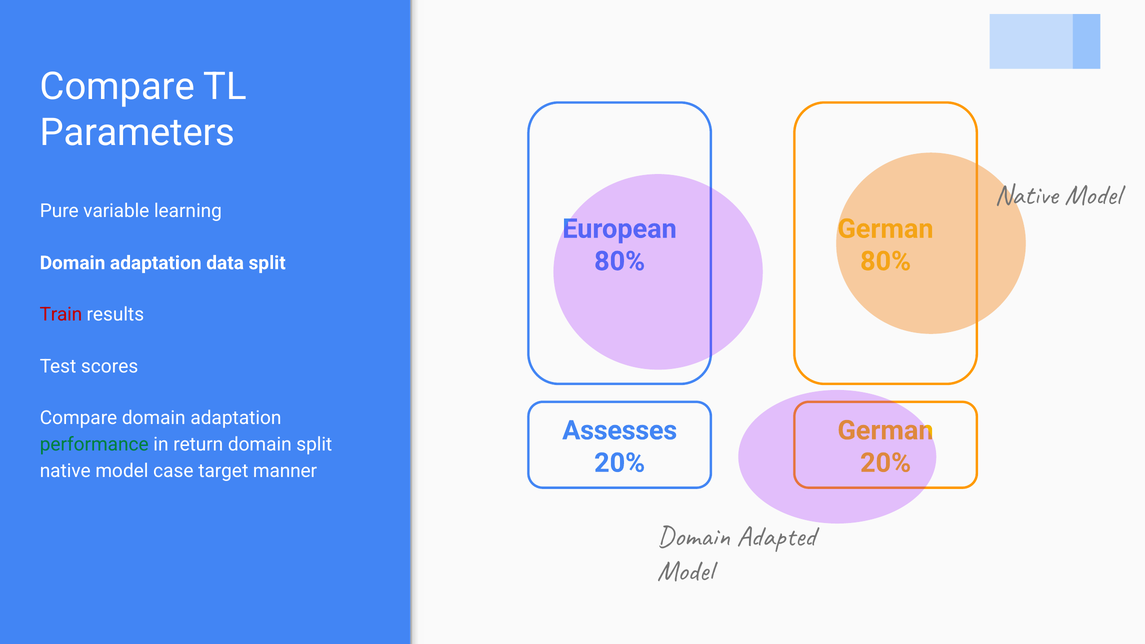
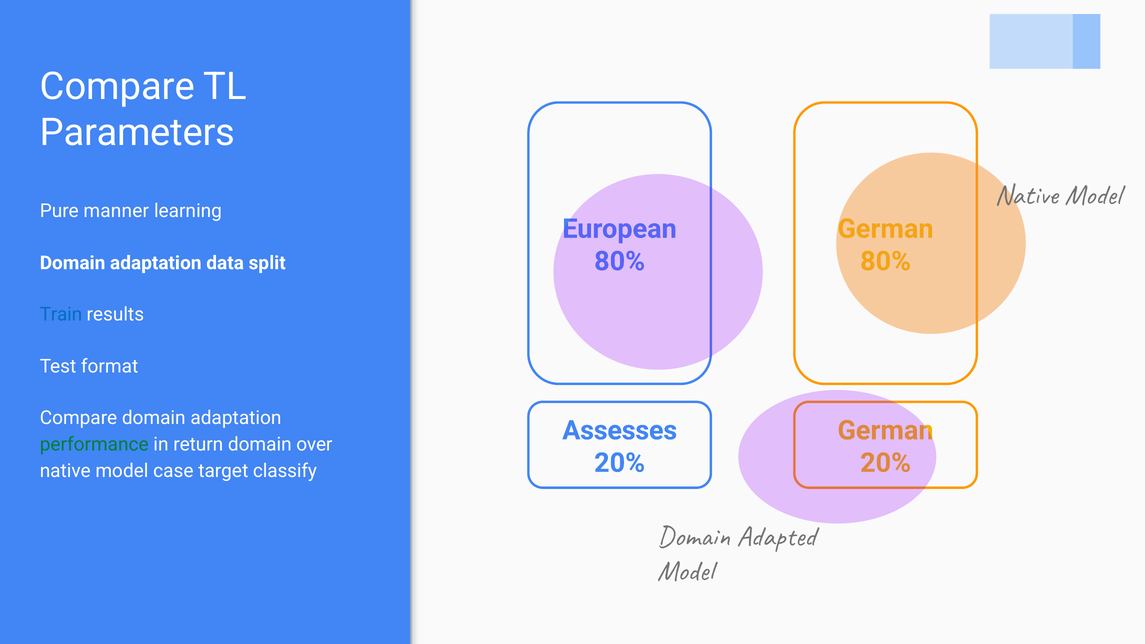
variable: variable -> manner (116, 211)
Train colour: red -> blue (61, 315)
scores: scores -> format (110, 366)
domain split: split -> over (314, 445)
manner: manner -> classify (285, 471)
